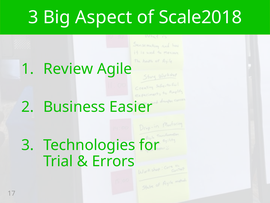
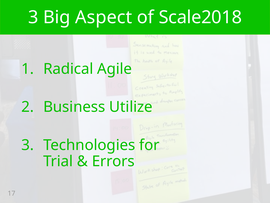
Review: Review -> Radical (68, 69)
Easier: Easier -> Utilize (131, 107)
